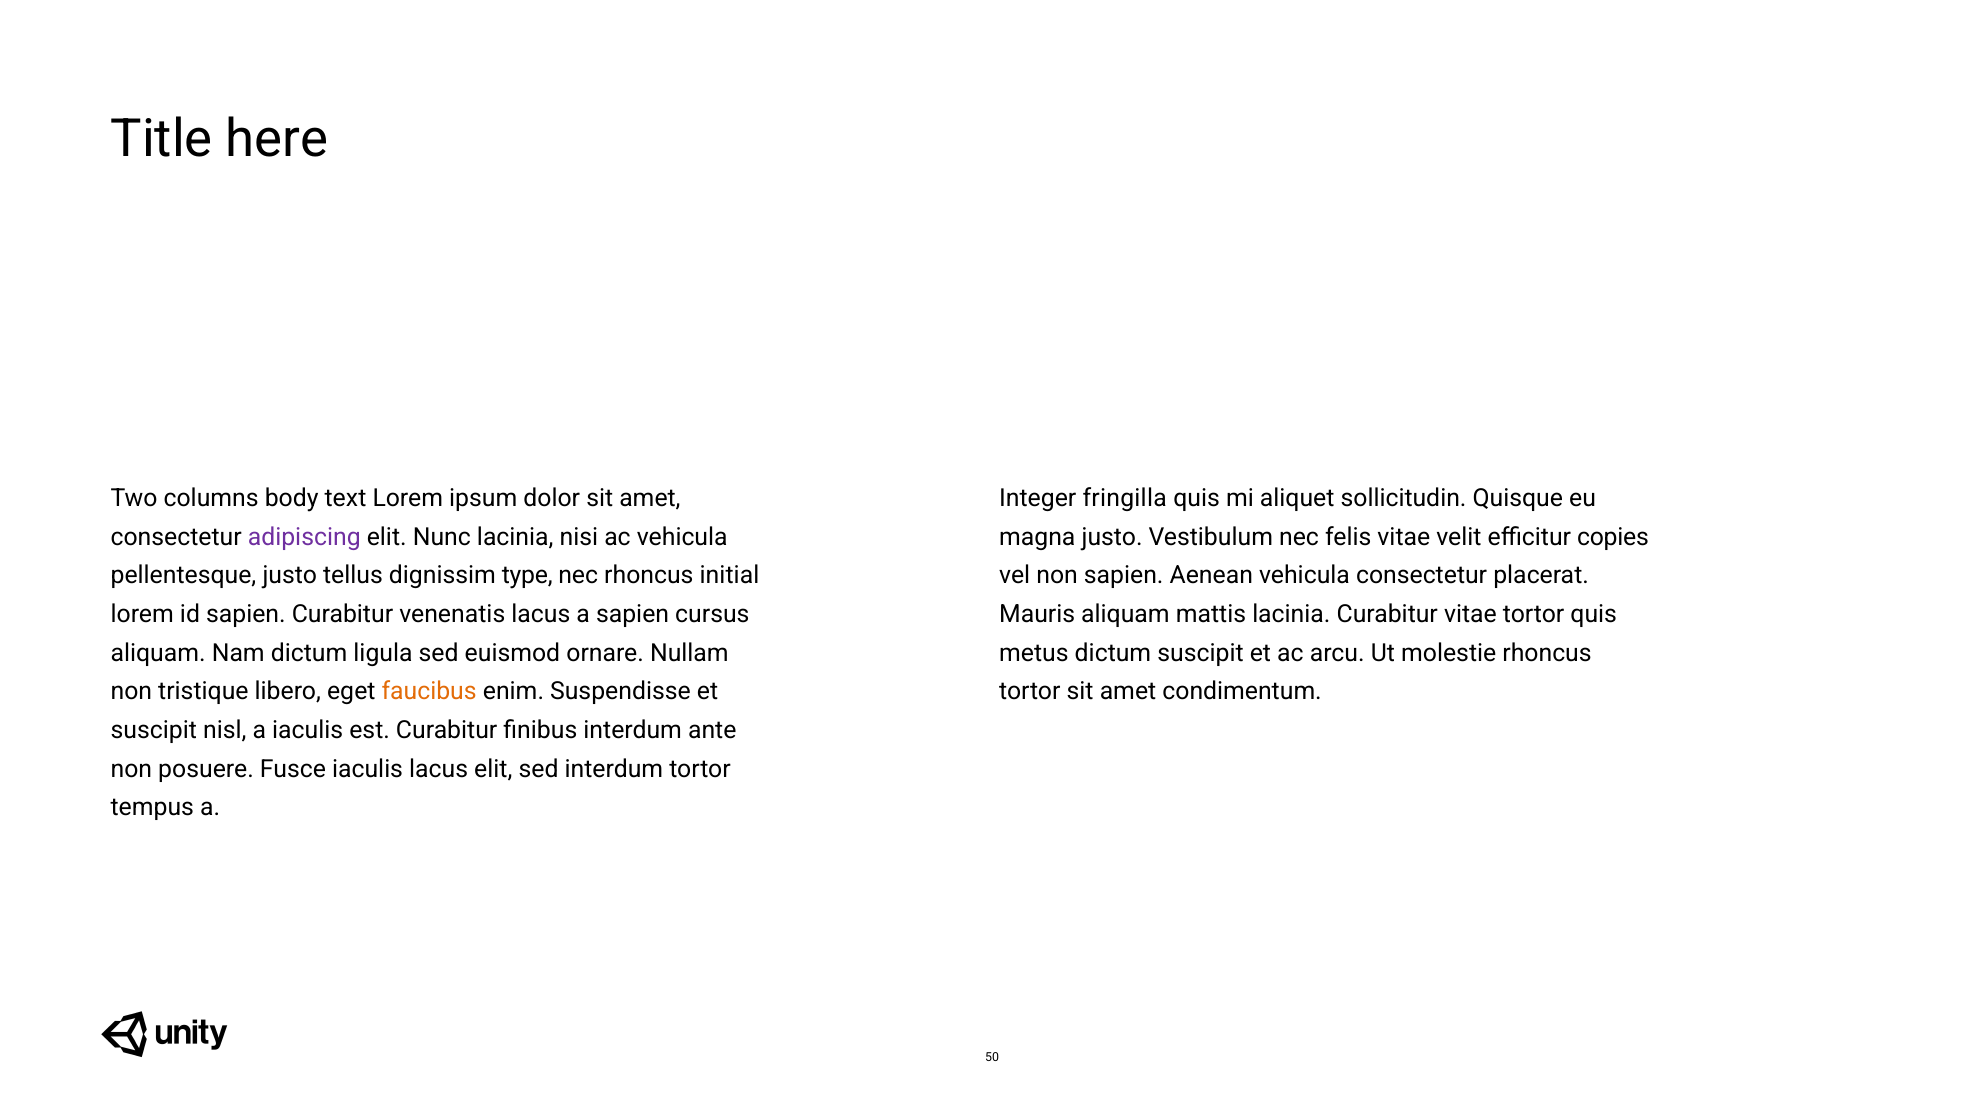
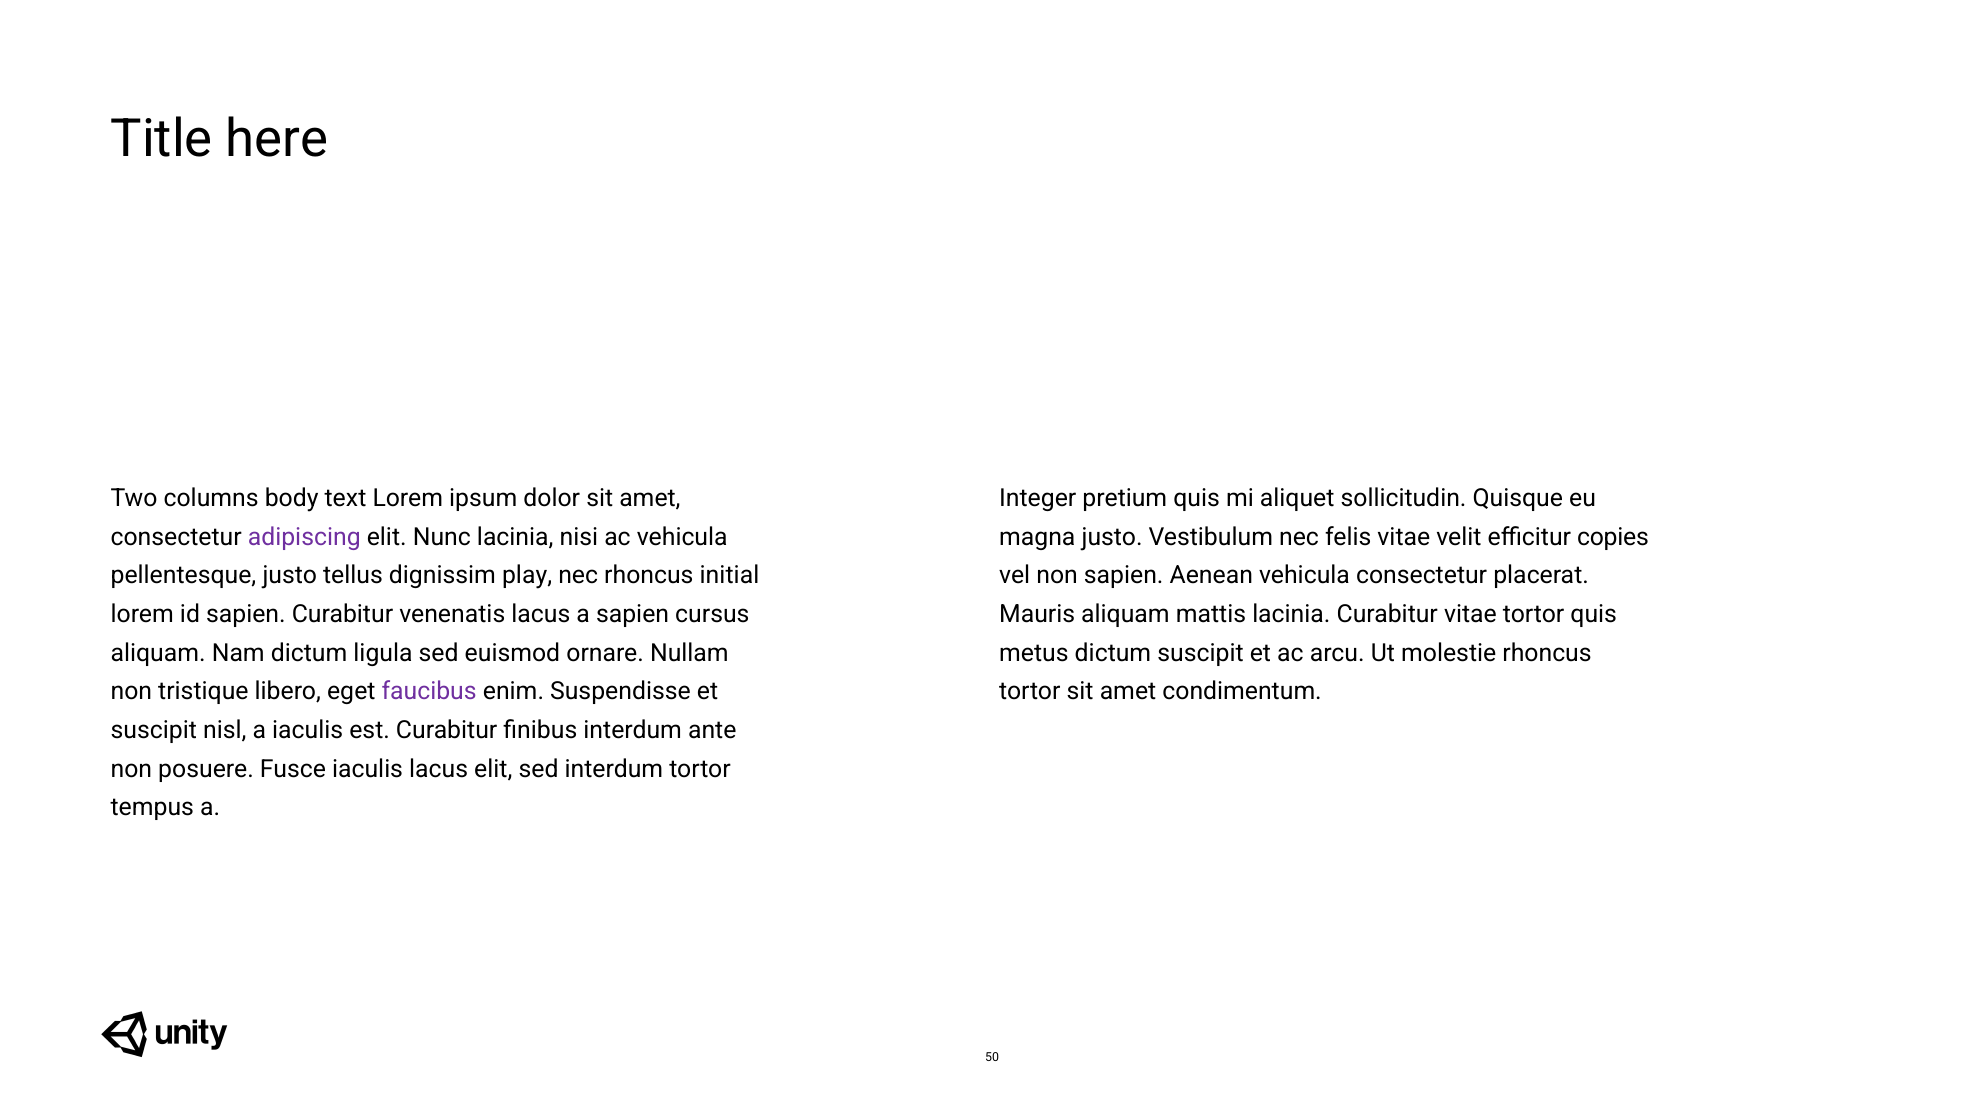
fringilla: fringilla -> pretium (1125, 498)
type: type -> play (527, 576)
faucibus colour: orange -> purple (429, 692)
